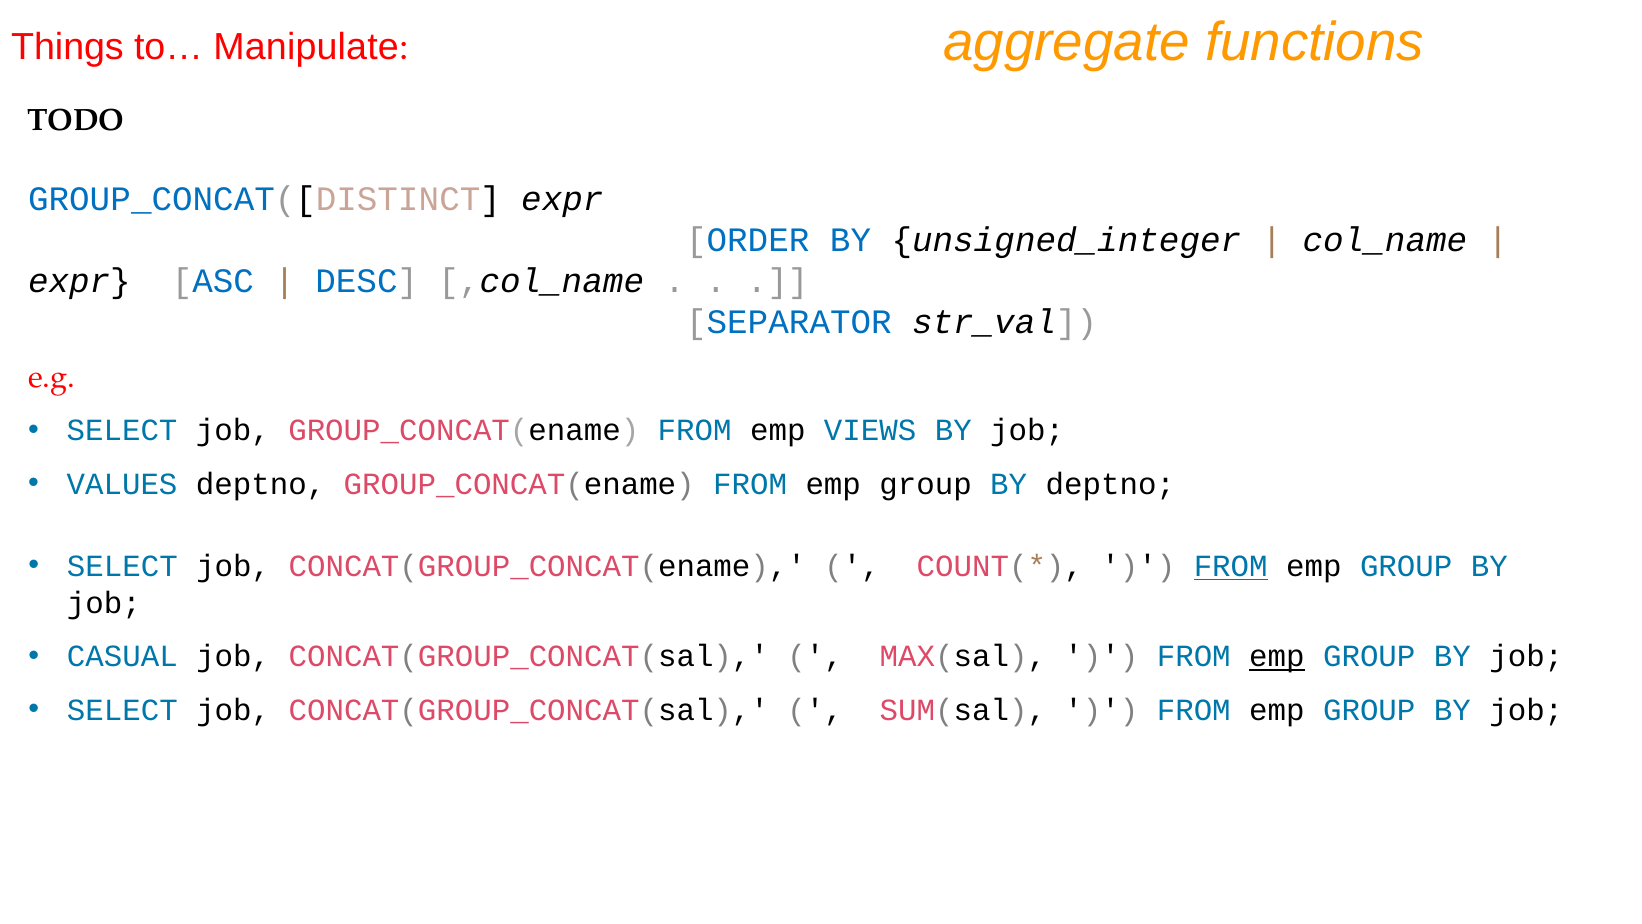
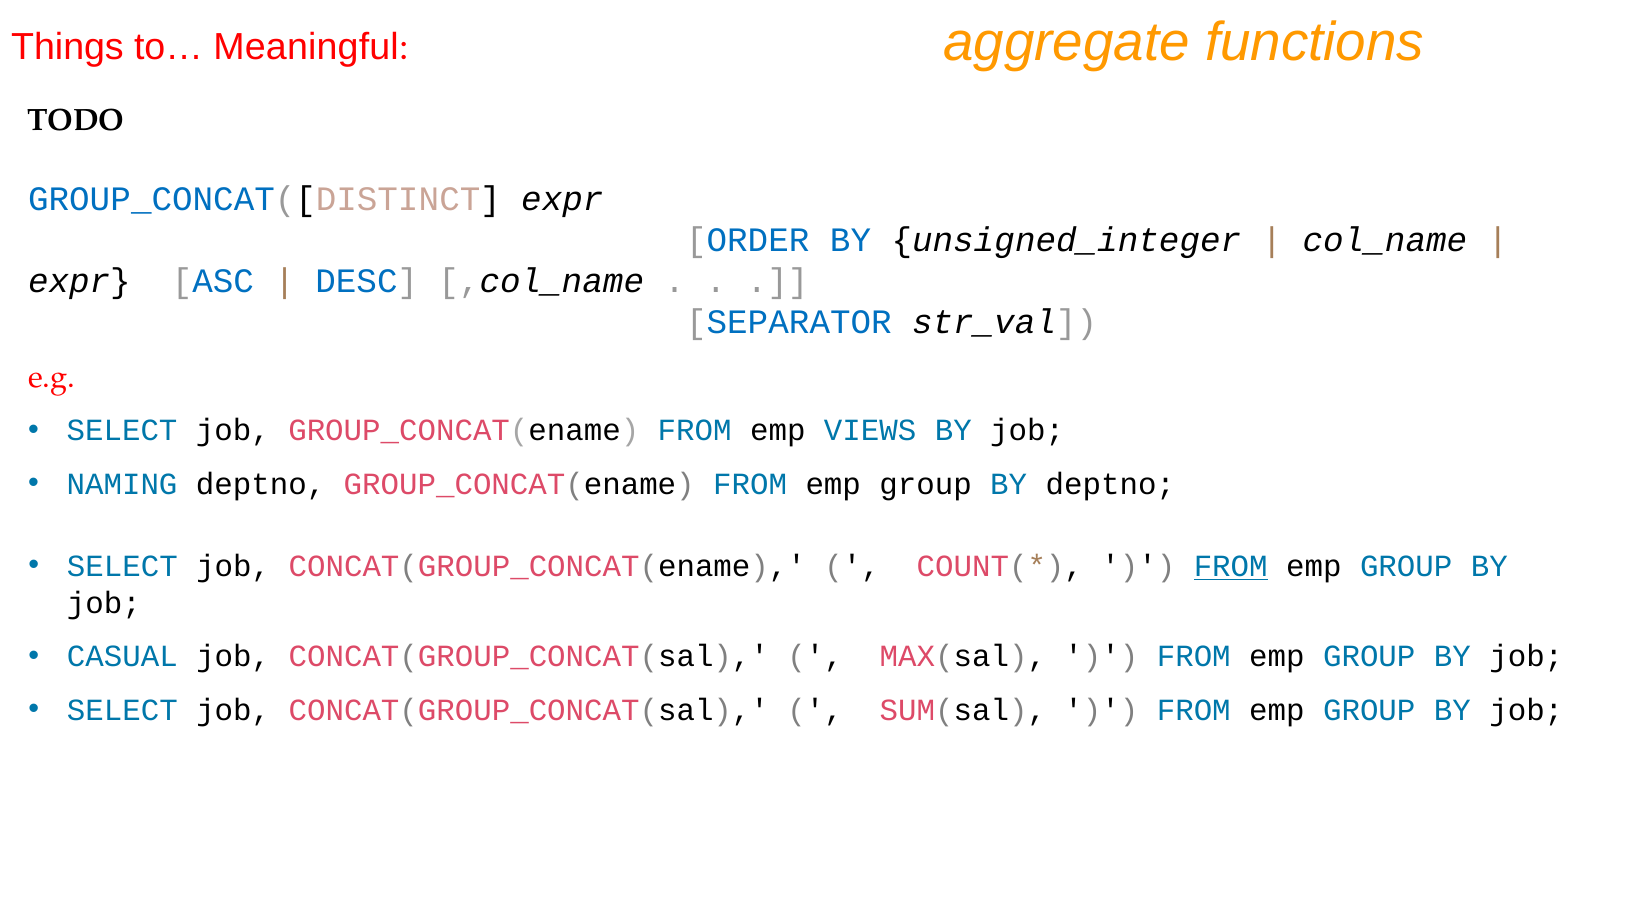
Manipulate: Manipulate -> Meaningful (306, 47)
VALUES: VALUES -> NAMING (122, 484)
emp underline: present -> none (1277, 656)
